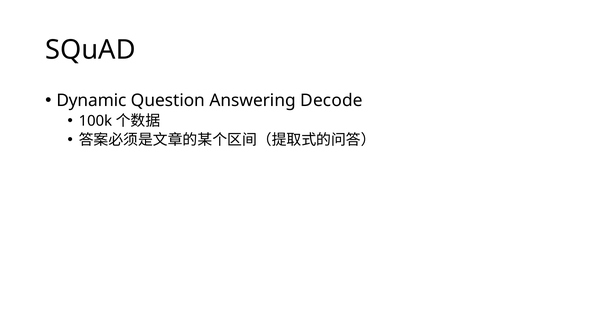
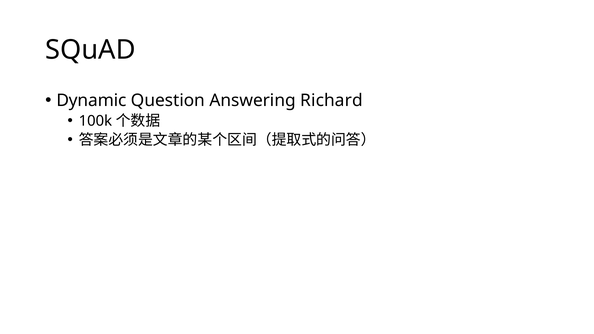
Decode: Decode -> Richard (331, 100)
